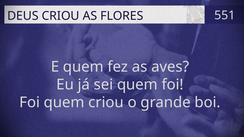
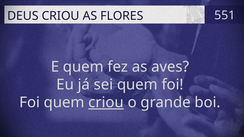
criou underline: none -> present (106, 103)
